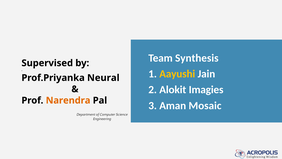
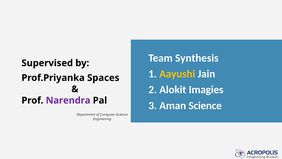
Neural: Neural -> Spaces (103, 78)
Narendra colour: orange -> purple (68, 100)
Aman Mosaic: Mosaic -> Science (205, 105)
